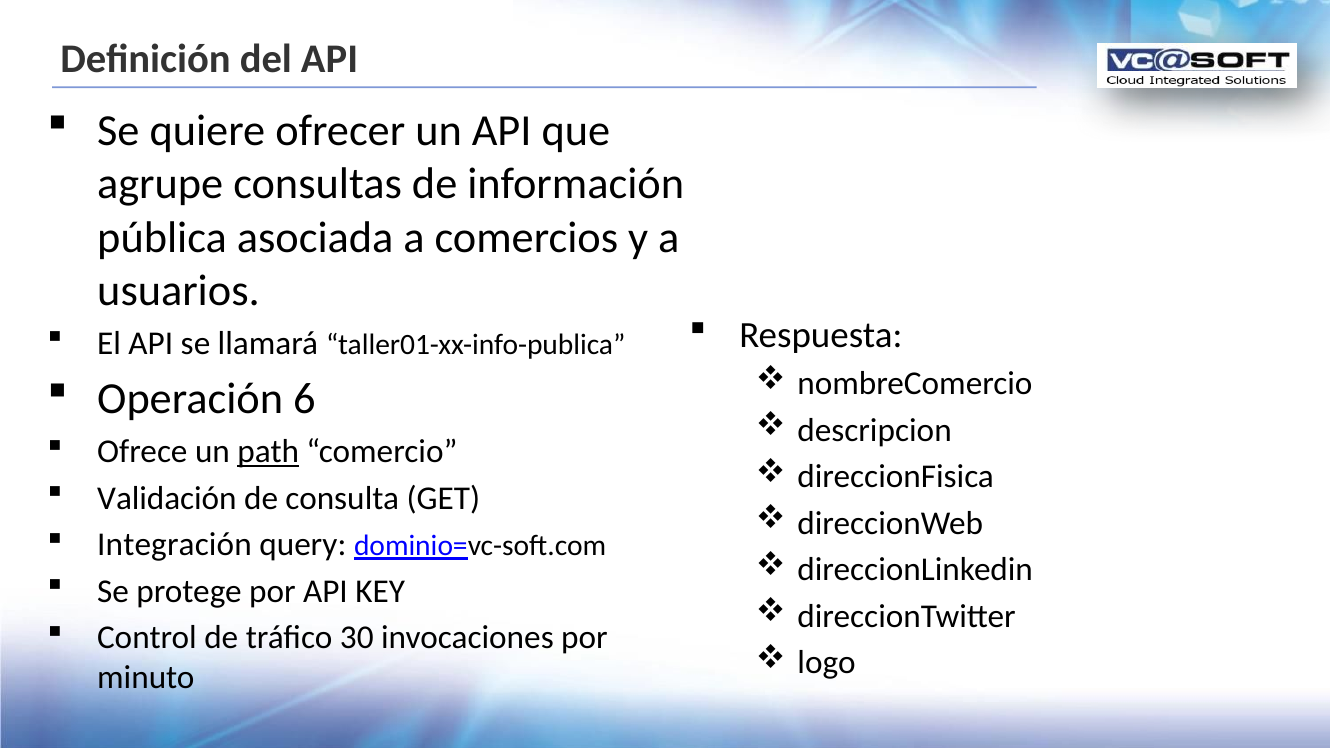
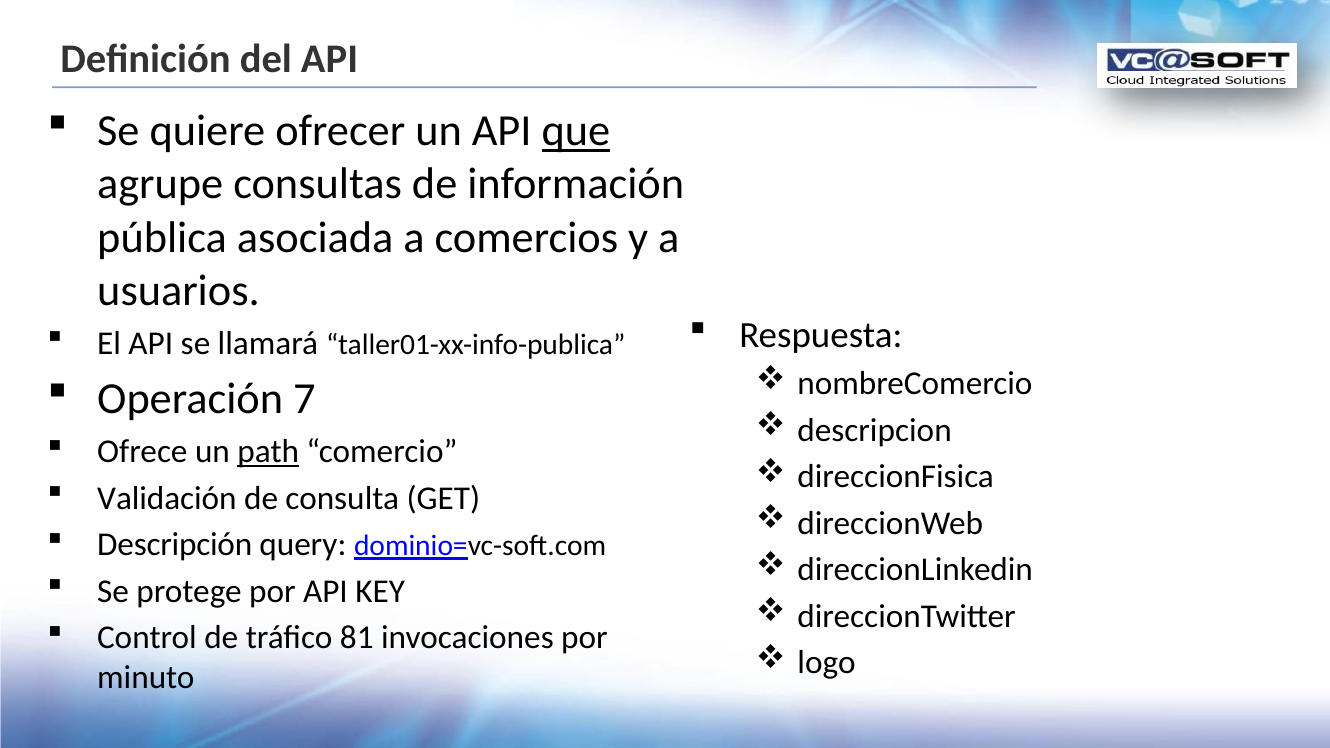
que underline: none -> present (576, 131)
6: 6 -> 7 (304, 399)
Integración: Integración -> Descripción (175, 545)
30: 30 -> 81 (357, 638)
